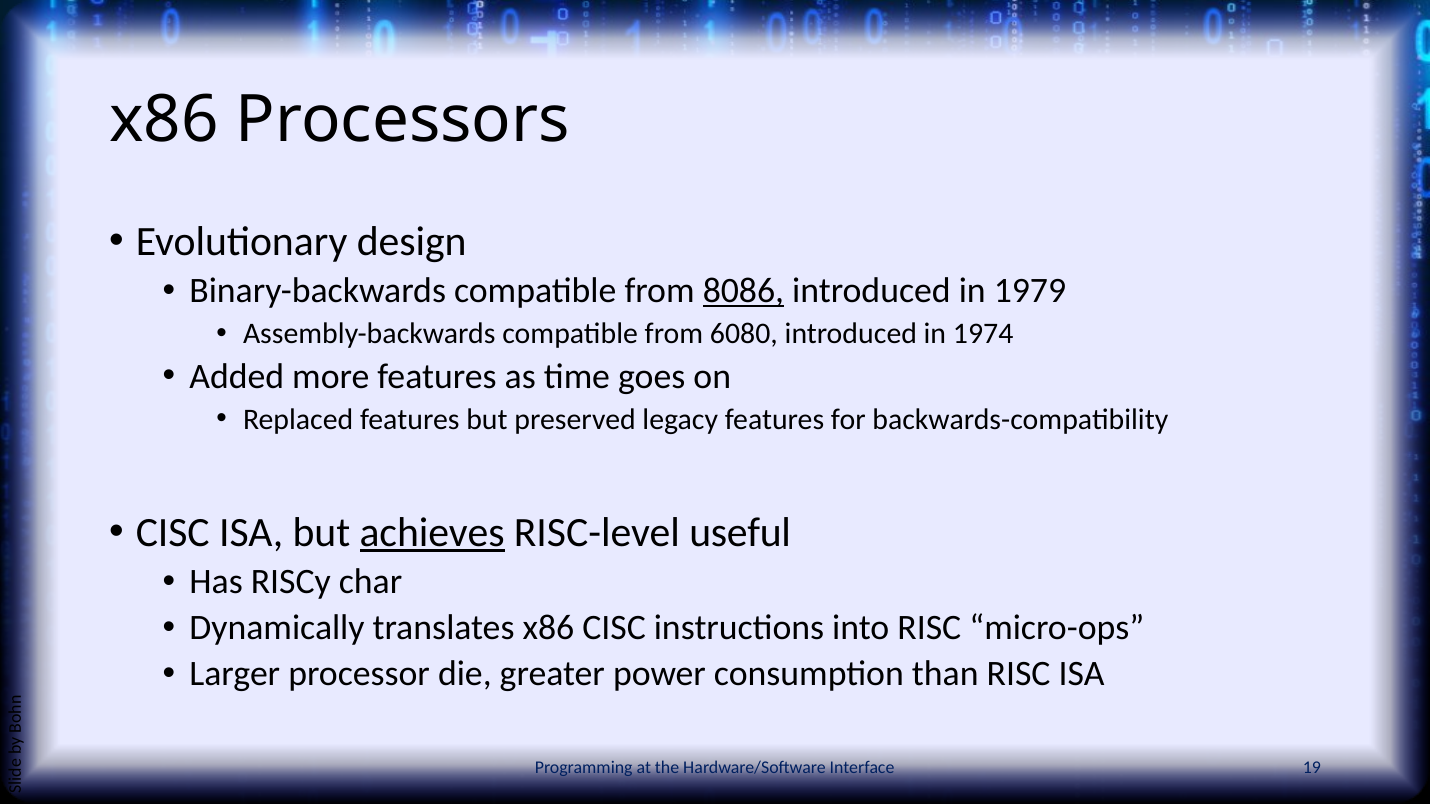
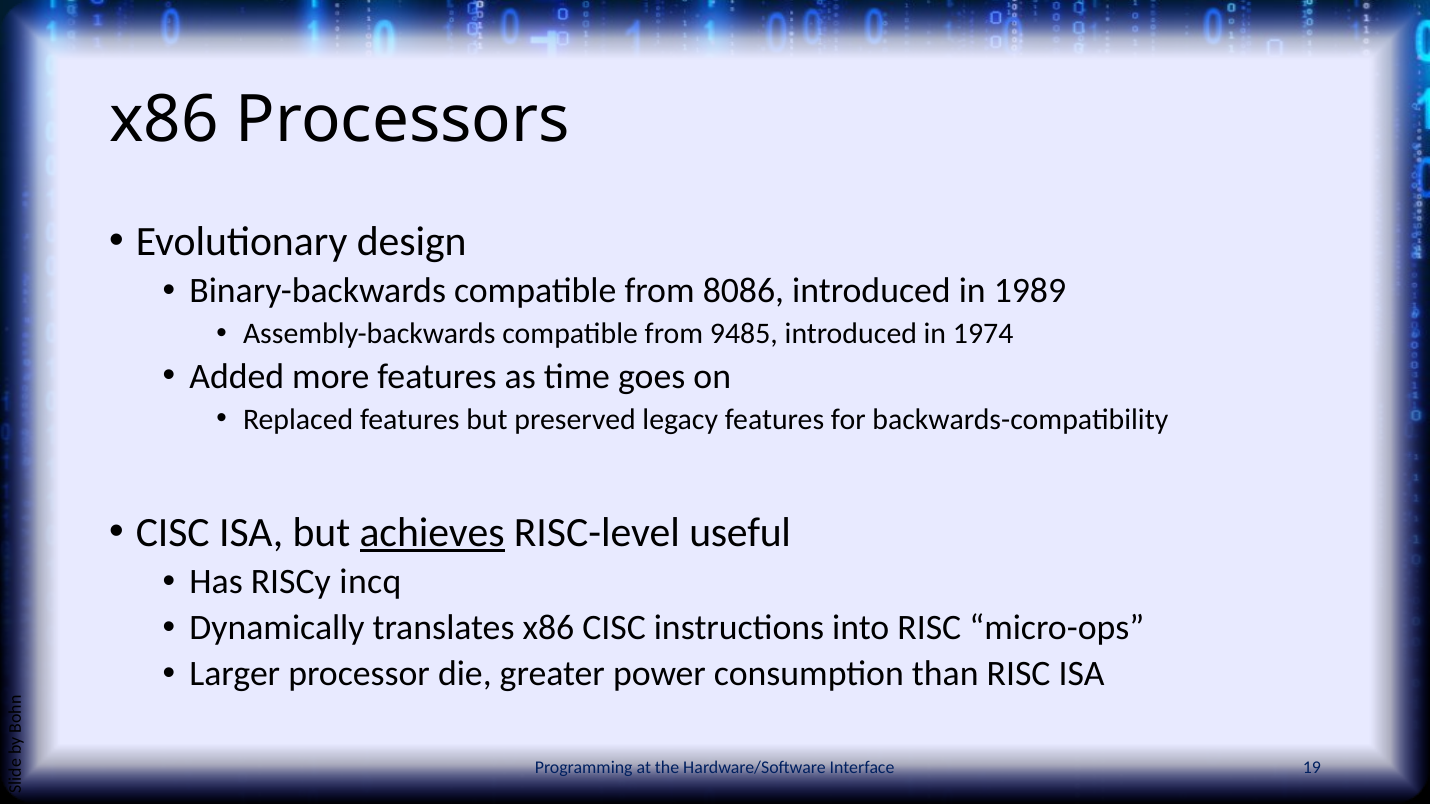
8086 underline: present -> none (743, 291)
1979: 1979 -> 1989 (1030, 291)
6080: 6080 -> 9485 (744, 334)
char: char -> incq (370, 582)
